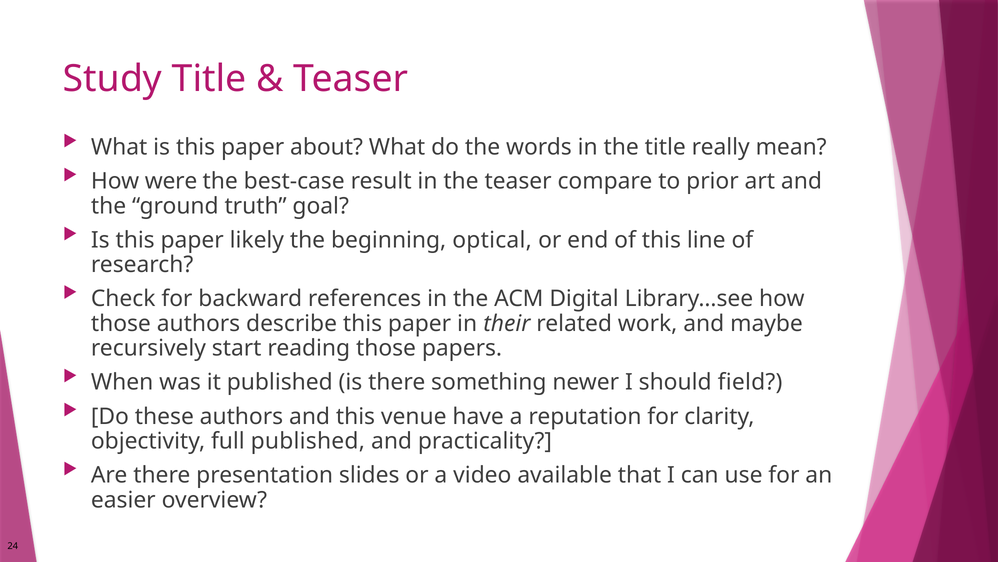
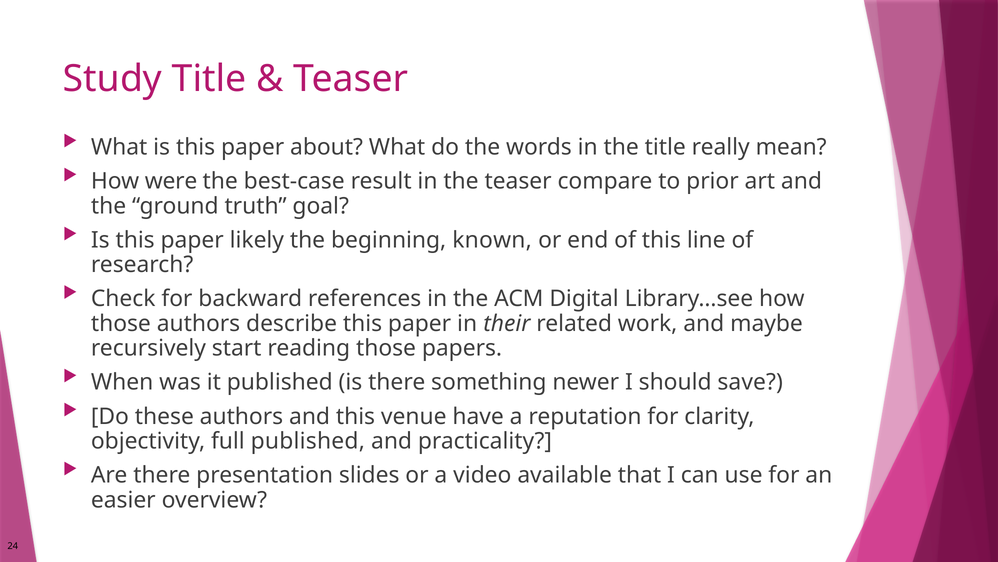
optical: optical -> known (492, 240)
field: field -> save (750, 382)
